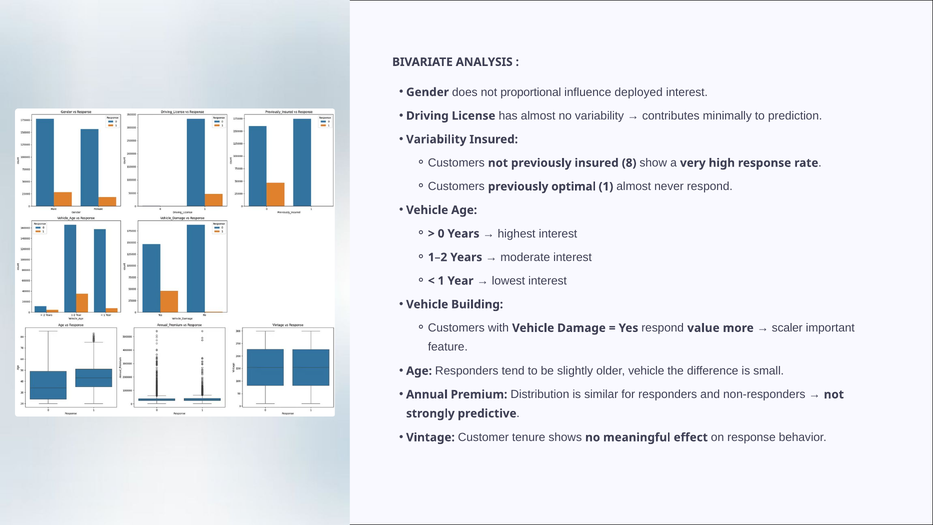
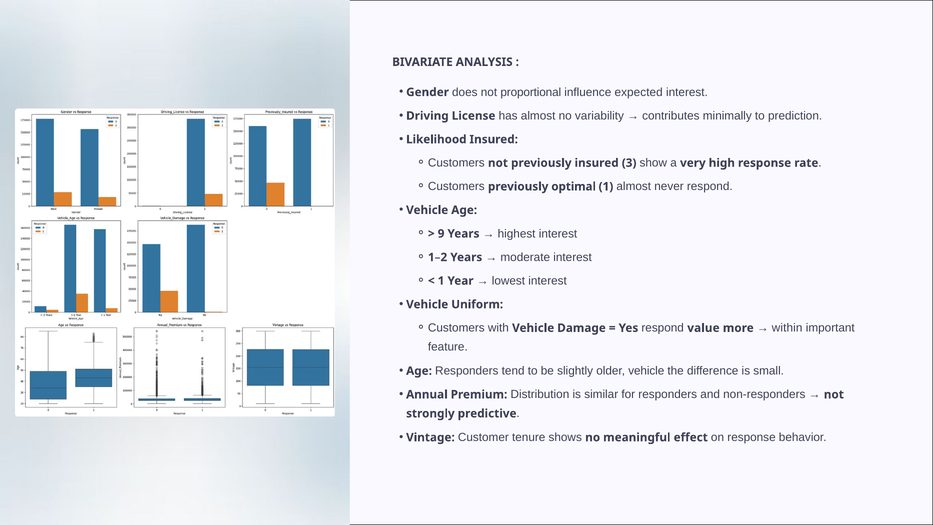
deployed: deployed -> expected (639, 92)
Variability: Variability -> Likelihood (436, 139)
8: 8 -> 3 (629, 163)
0: 0 -> 9 (441, 234)
Building: Building -> Uniform (477, 304)
scaler: scaler -> within (787, 328)
